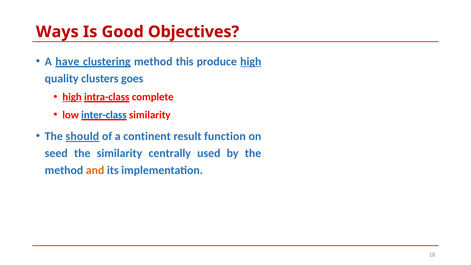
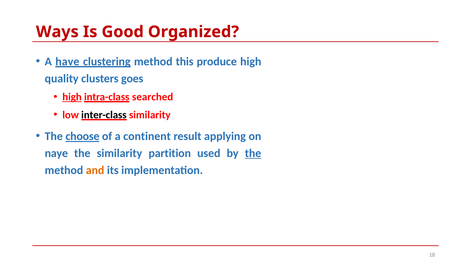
Objectives: Objectives -> Organized (193, 32)
high underline: present -> none (251, 62)
complete: complete -> searched (153, 97)
inter-class colour: blue -> black (104, 115)
should: should -> choose (82, 136)
function: function -> applying (225, 136)
seed: seed -> naye (56, 153)
centrally: centrally -> partition (170, 153)
the underline: none -> present (253, 153)
